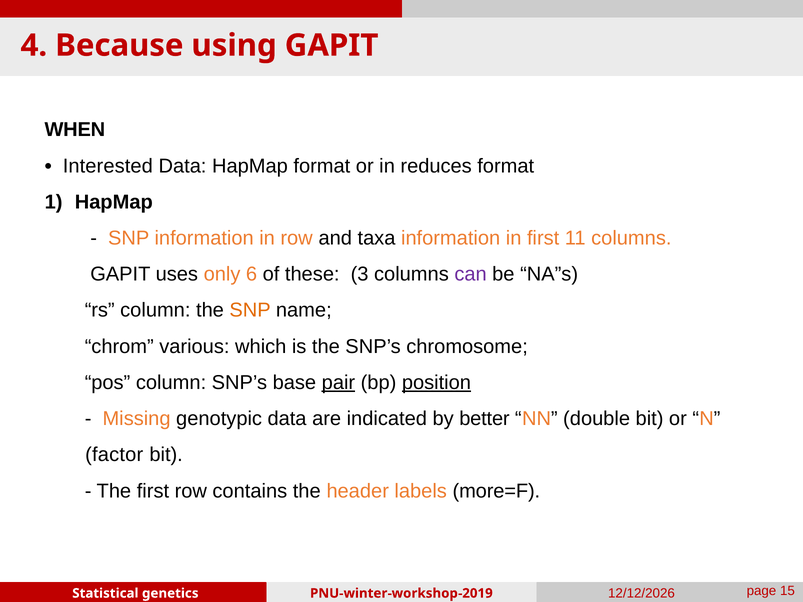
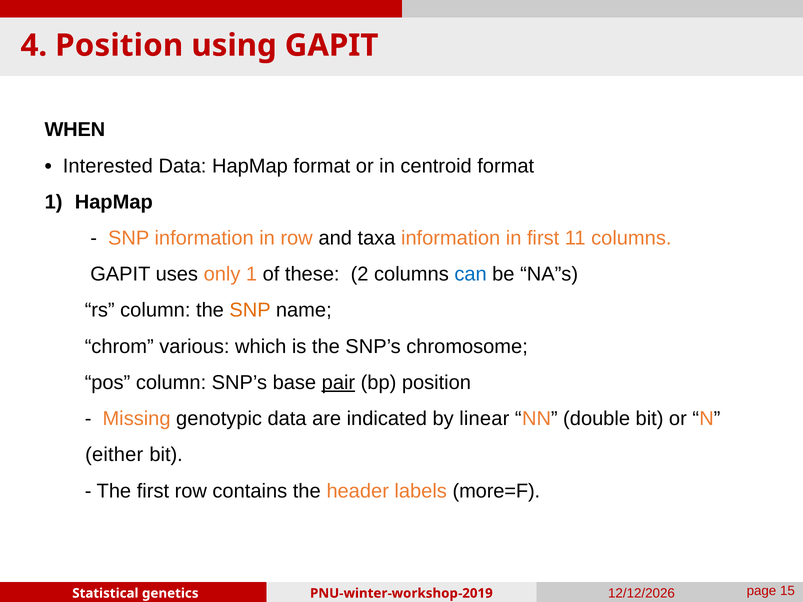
4 Because: Because -> Position (119, 45)
reduces: reduces -> centroid (436, 166)
only 6: 6 -> 1 (252, 274)
3: 3 -> 2 (360, 274)
can colour: purple -> blue (471, 274)
position underline: present -> none (436, 383)
better: better -> linear (484, 419)
factor: factor -> either (114, 455)
